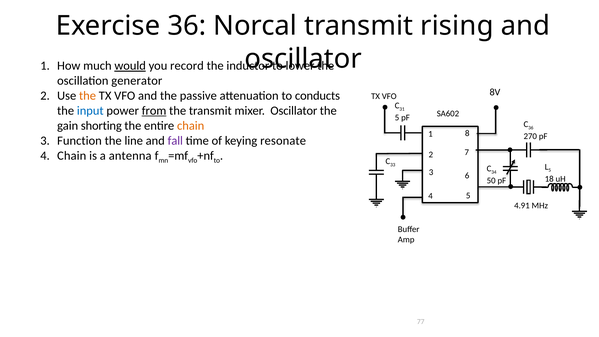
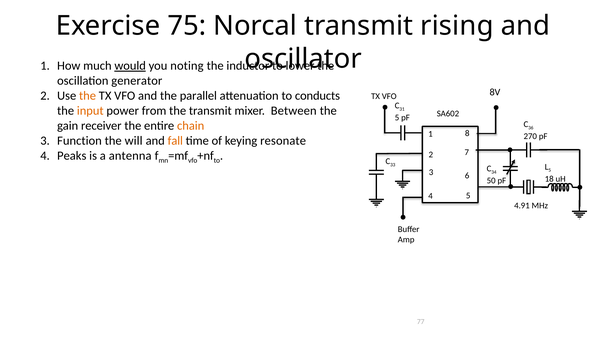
Exercise 36: 36 -> 75 (187, 26)
record: record -> noting (187, 66)
passive: passive -> parallel (198, 96)
input colour: blue -> orange (90, 111)
from underline: present -> none (154, 111)
mixer Oscillator: Oscillator -> Between (294, 111)
shorting: shorting -> receiver (101, 126)
line: line -> will (134, 141)
fall colour: purple -> orange (175, 141)
4 Chain: Chain -> Peaks (72, 156)
